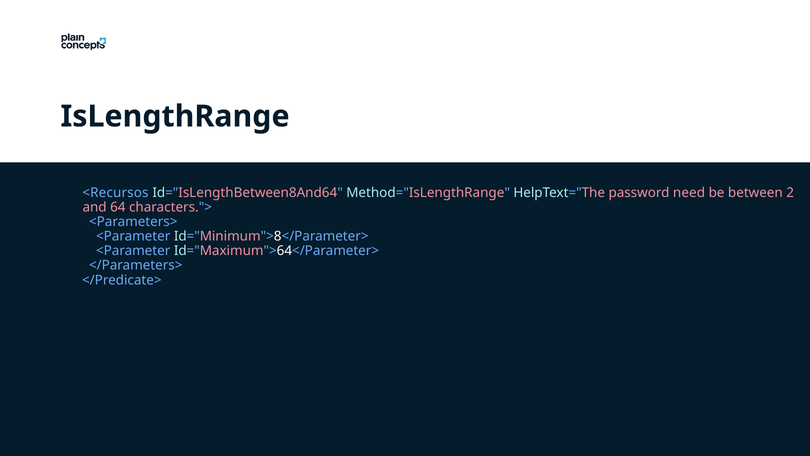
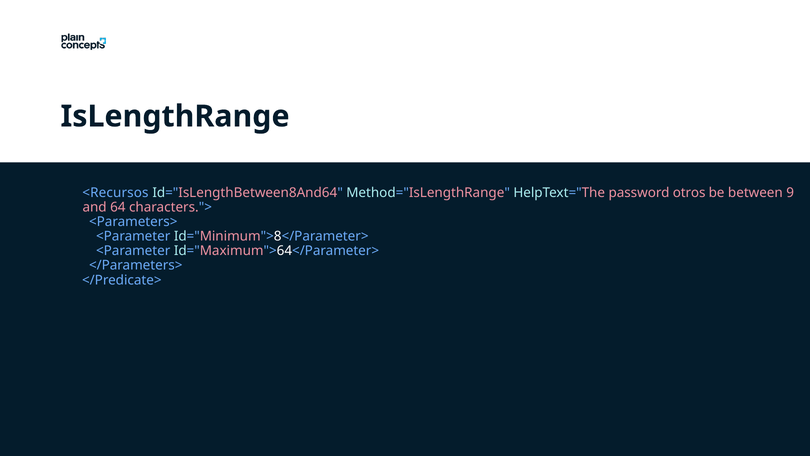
need: need -> otros (689, 192)
2: 2 -> 9 (790, 192)
